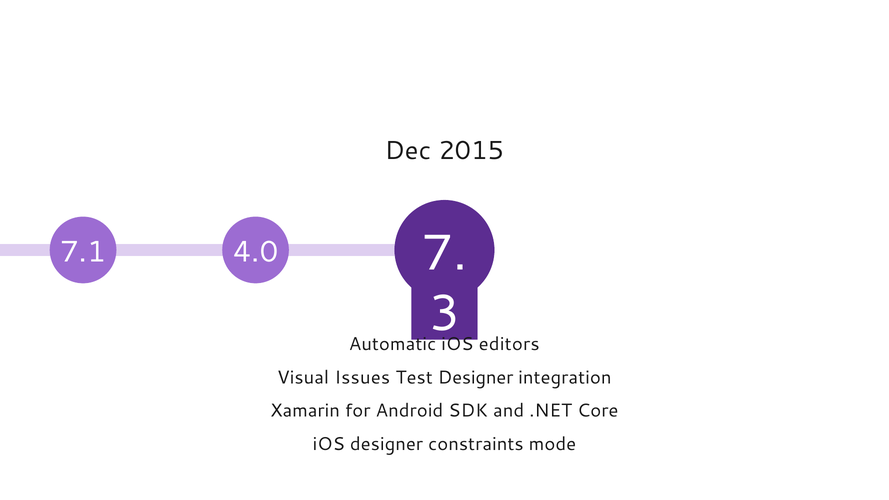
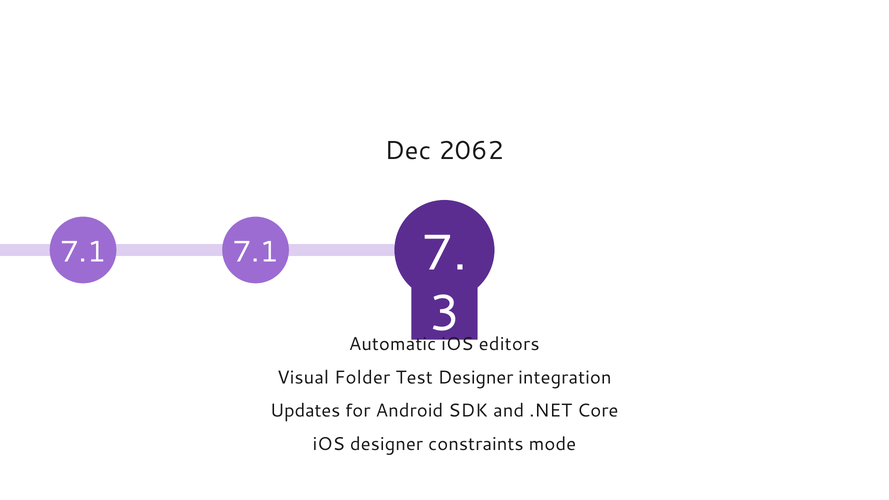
2015: 2015 -> 2062 (471, 151)
7.1 4.0: 4.0 -> 7.1 (256, 252)
Issues: Issues -> Folder (362, 378)
Xamarin: Xamarin -> Updates (305, 411)
